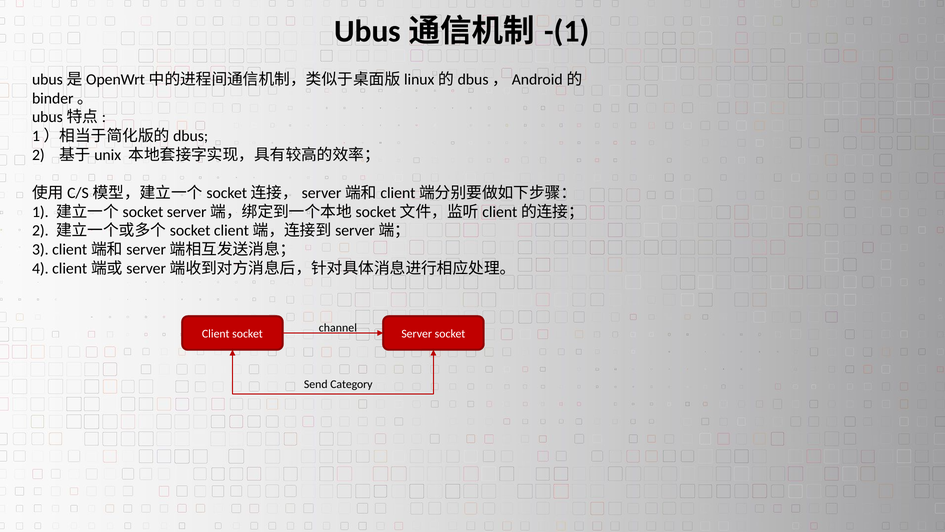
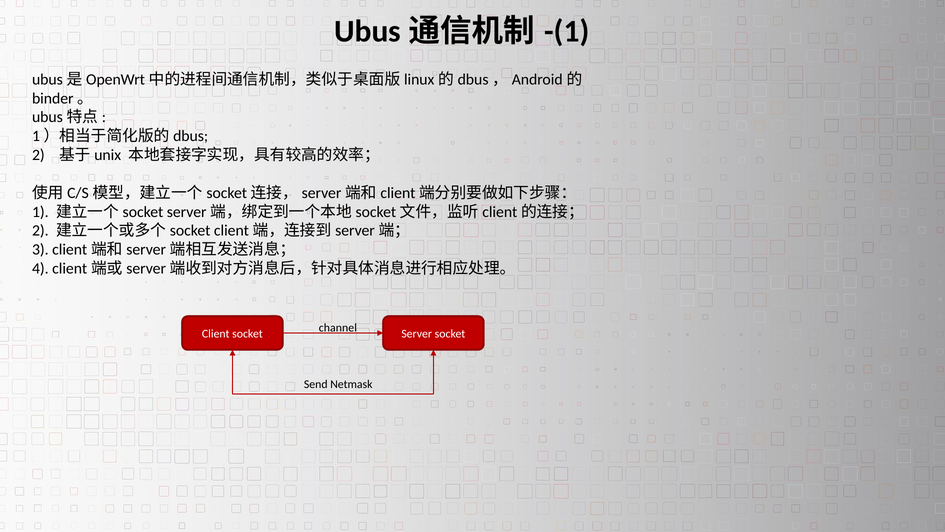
Category: Category -> Netmask (351, 384)
